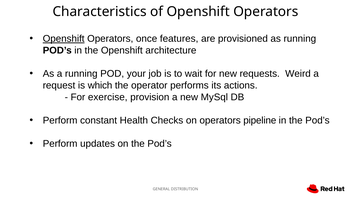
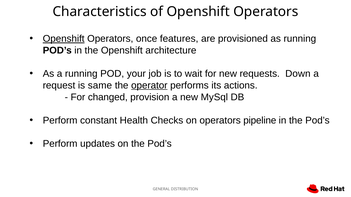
Weird: Weird -> Down (298, 74)
which: which -> same (100, 86)
operator underline: none -> present (149, 86)
exercise: exercise -> changed (108, 97)
